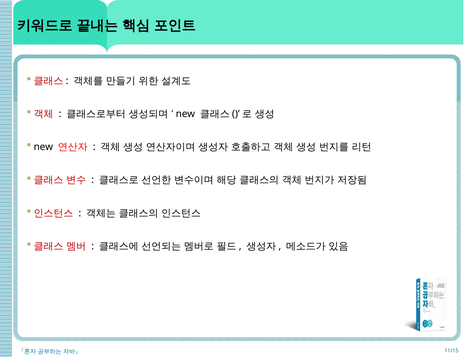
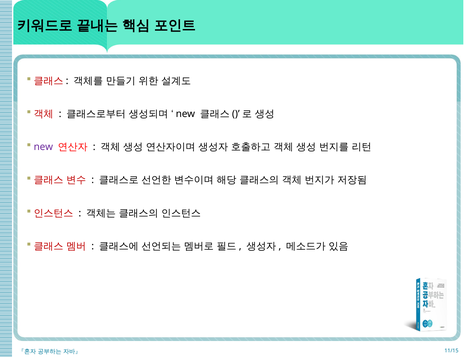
new colour: black -> purple (43, 147)
